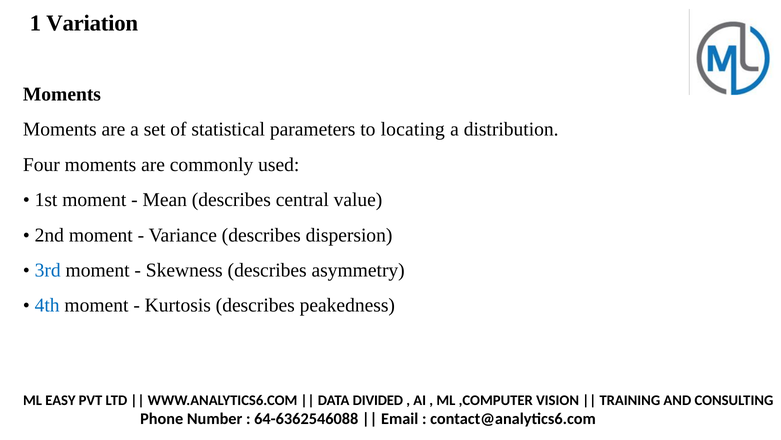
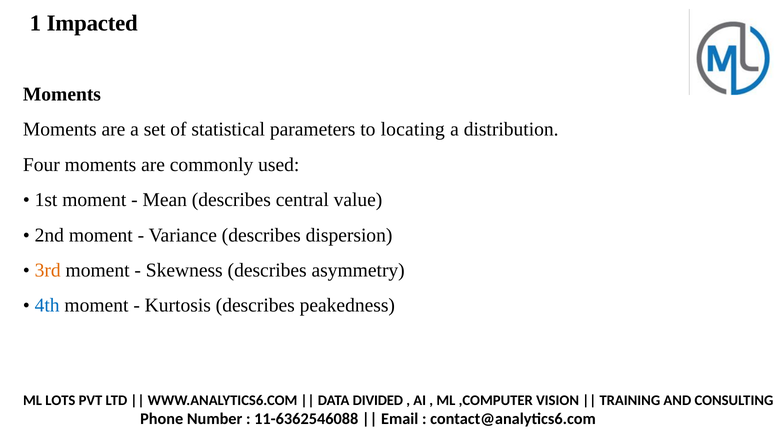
Variation: Variation -> Impacted (92, 23)
3rd colour: blue -> orange (48, 270)
EASY: EASY -> LOTS (60, 400)
64-6362546088: 64-6362546088 -> 11-6362546088 (306, 418)
